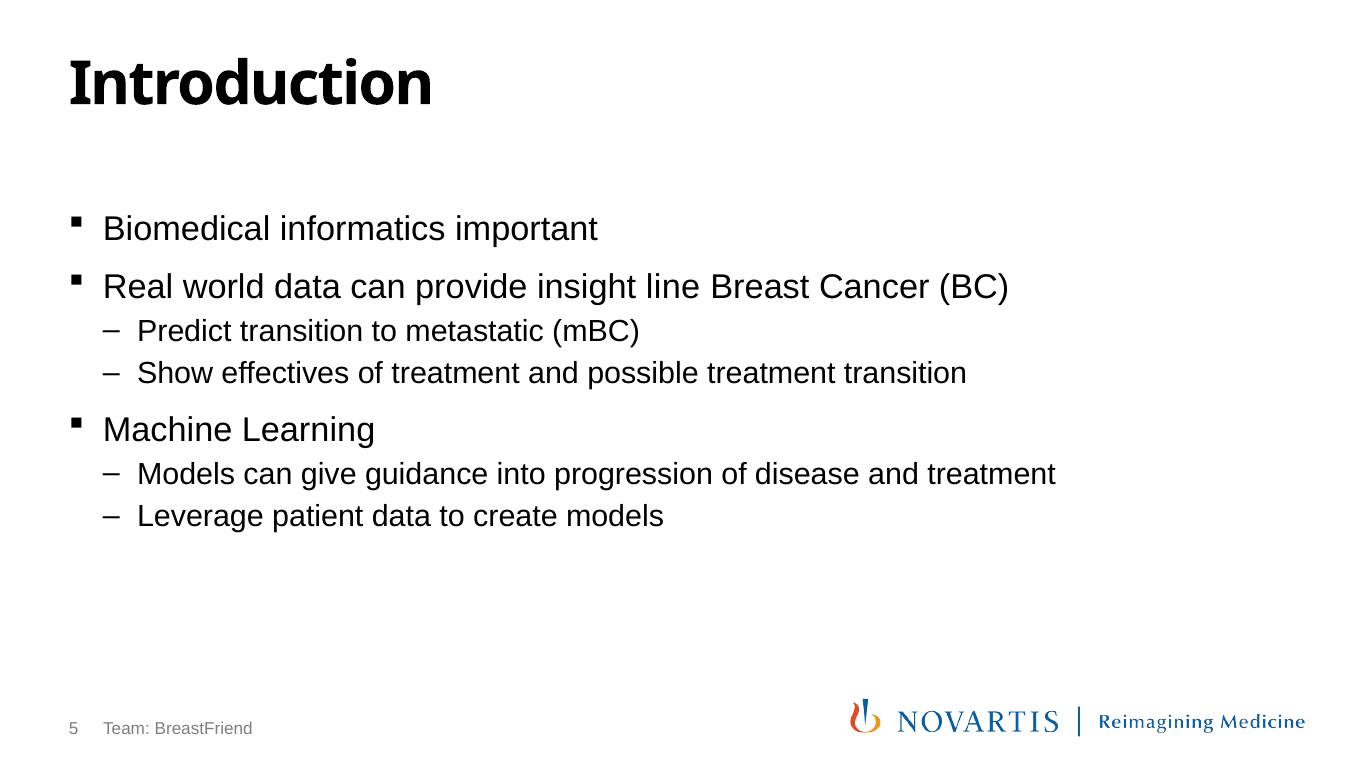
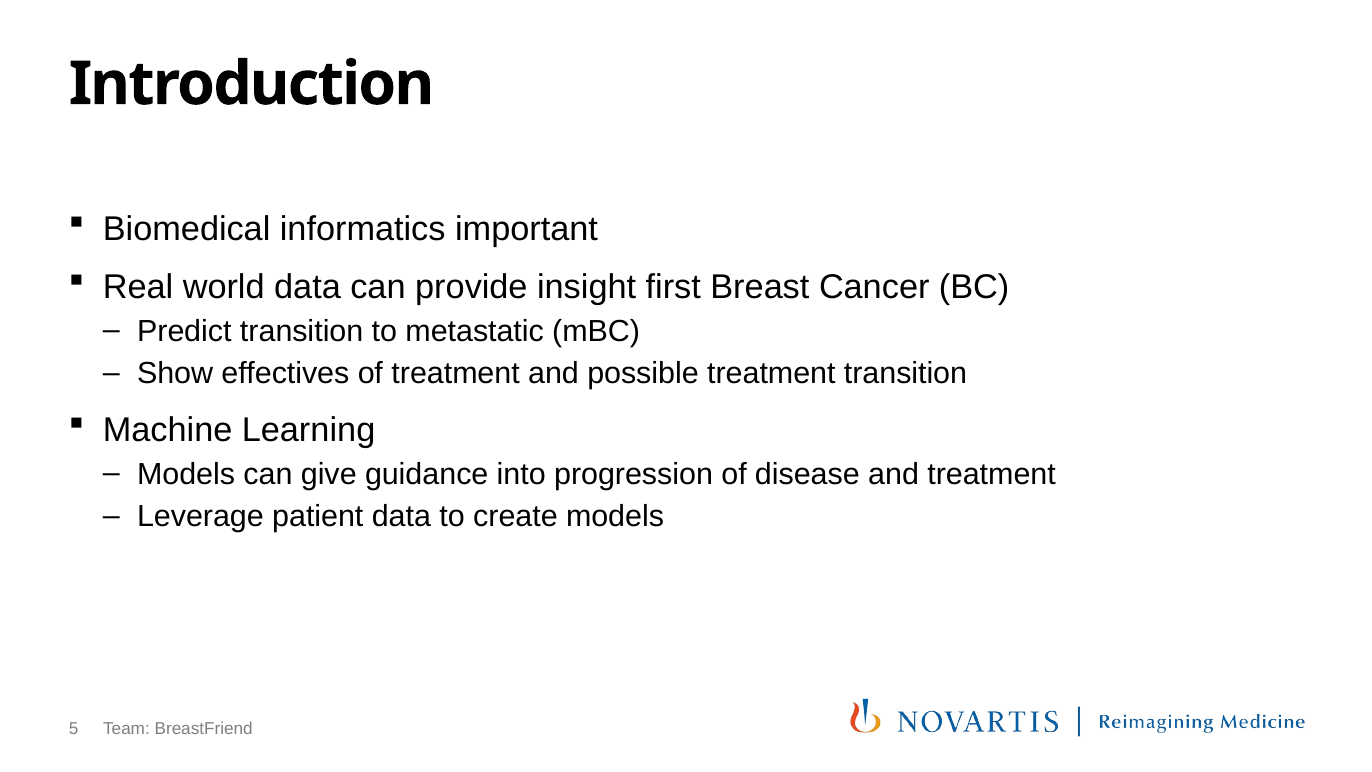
line: line -> first (673, 287)
